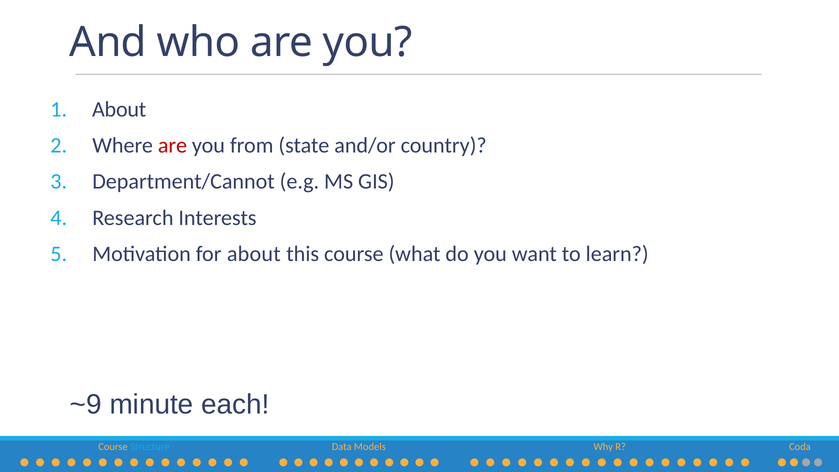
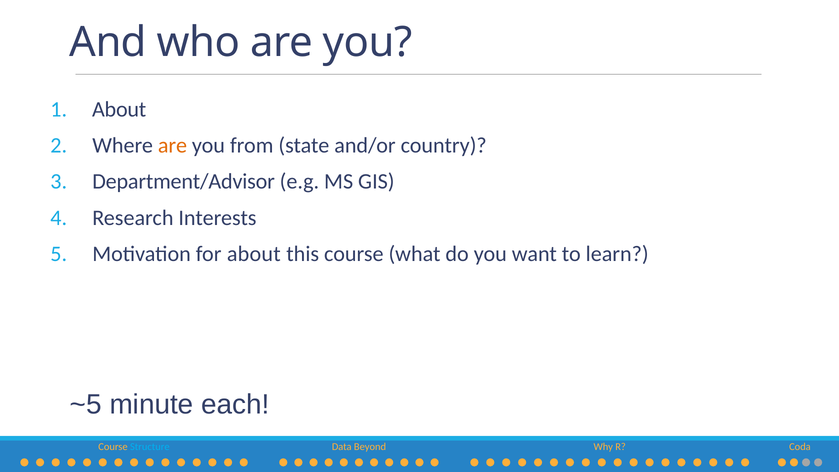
are colour: red -> orange (173, 146)
Department/Cannot: Department/Cannot -> Department/Advisor (184, 182)
~9: ~9 -> ~5 (86, 405)
Models: Models -> Beyond (370, 447)
